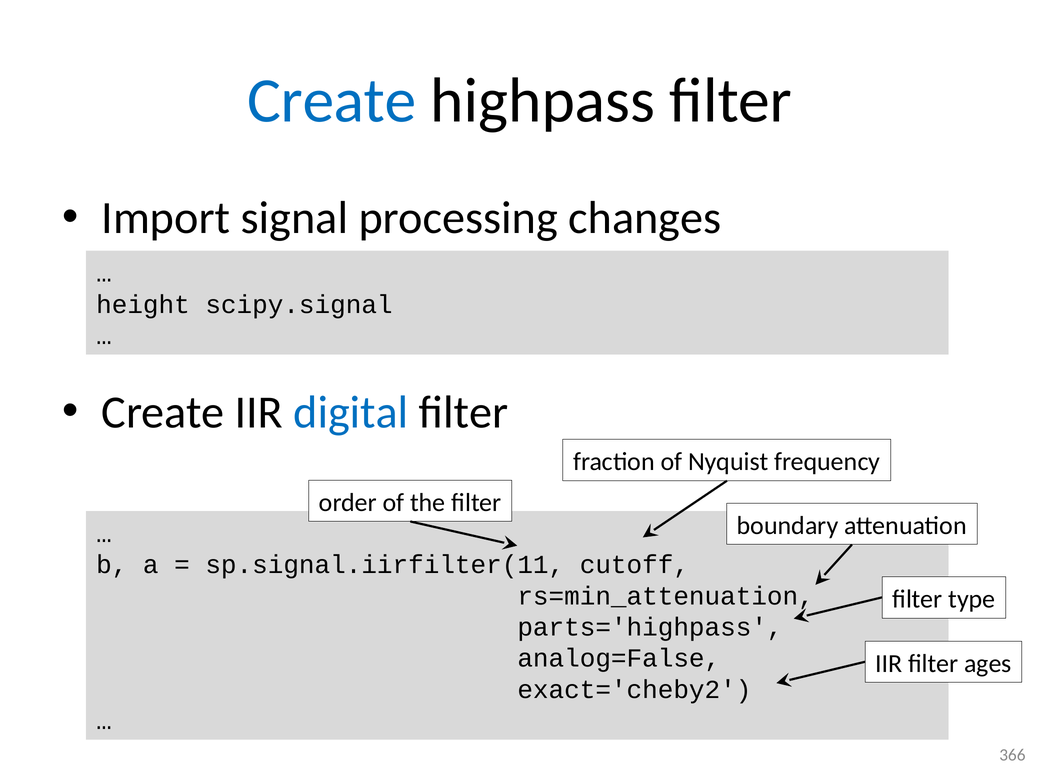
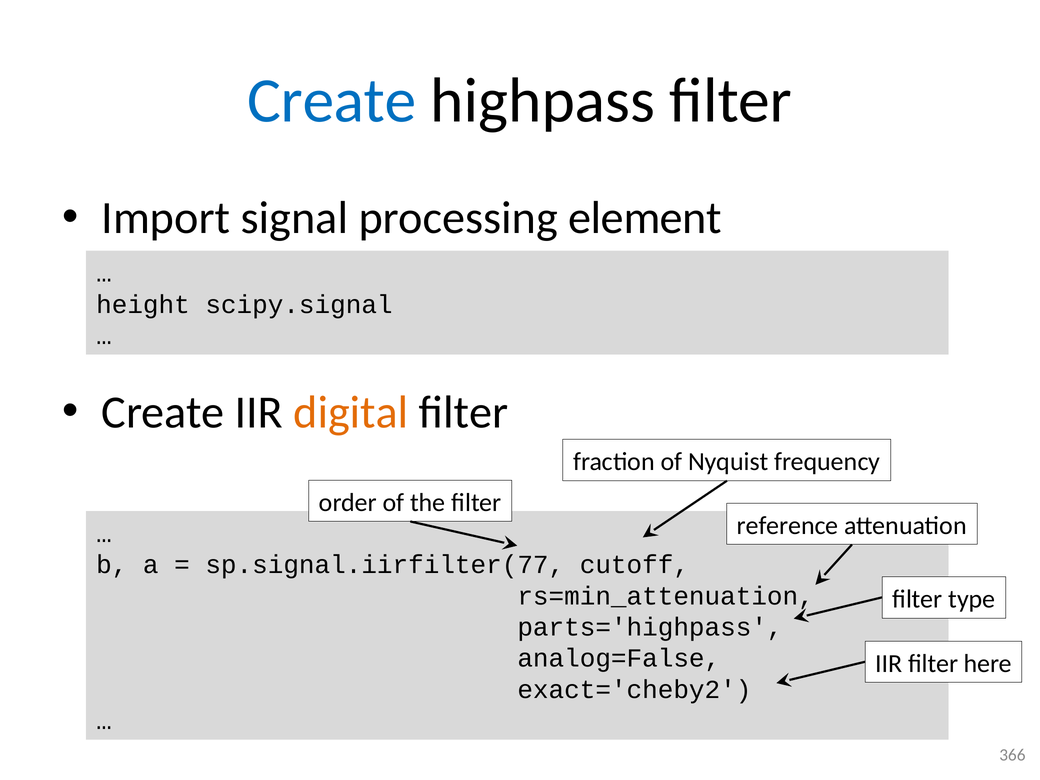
changes: changes -> element (645, 218)
digital colour: blue -> orange (351, 412)
boundary: boundary -> reference (788, 526)
sp.signal.iirfilter(11: sp.signal.iirfilter(11 -> sp.signal.iirfilter(77 (385, 565)
ages: ages -> here (988, 664)
